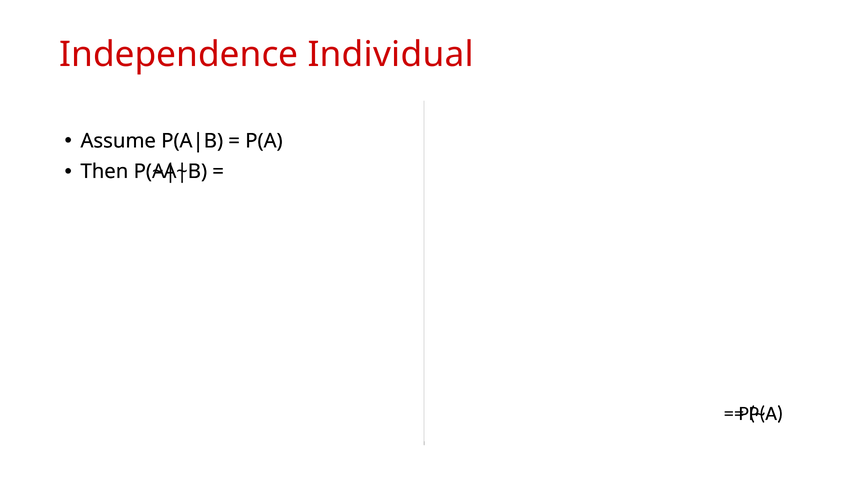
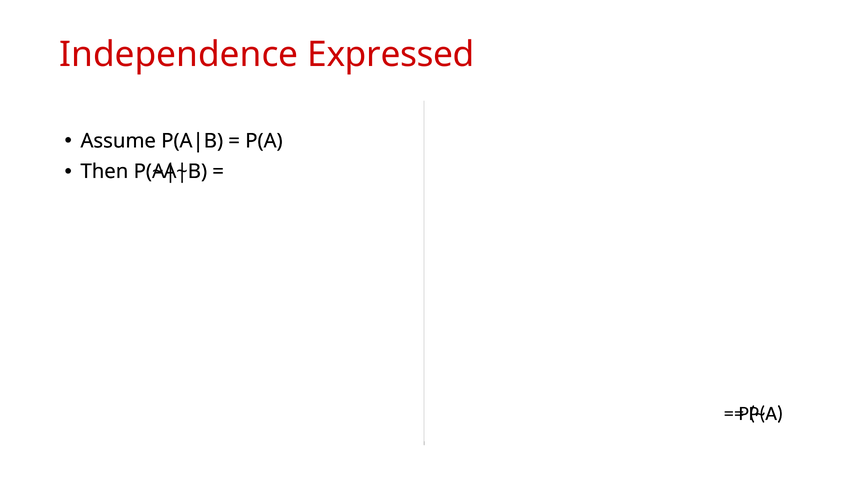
Individual: Individual -> Expressed (391, 54)
